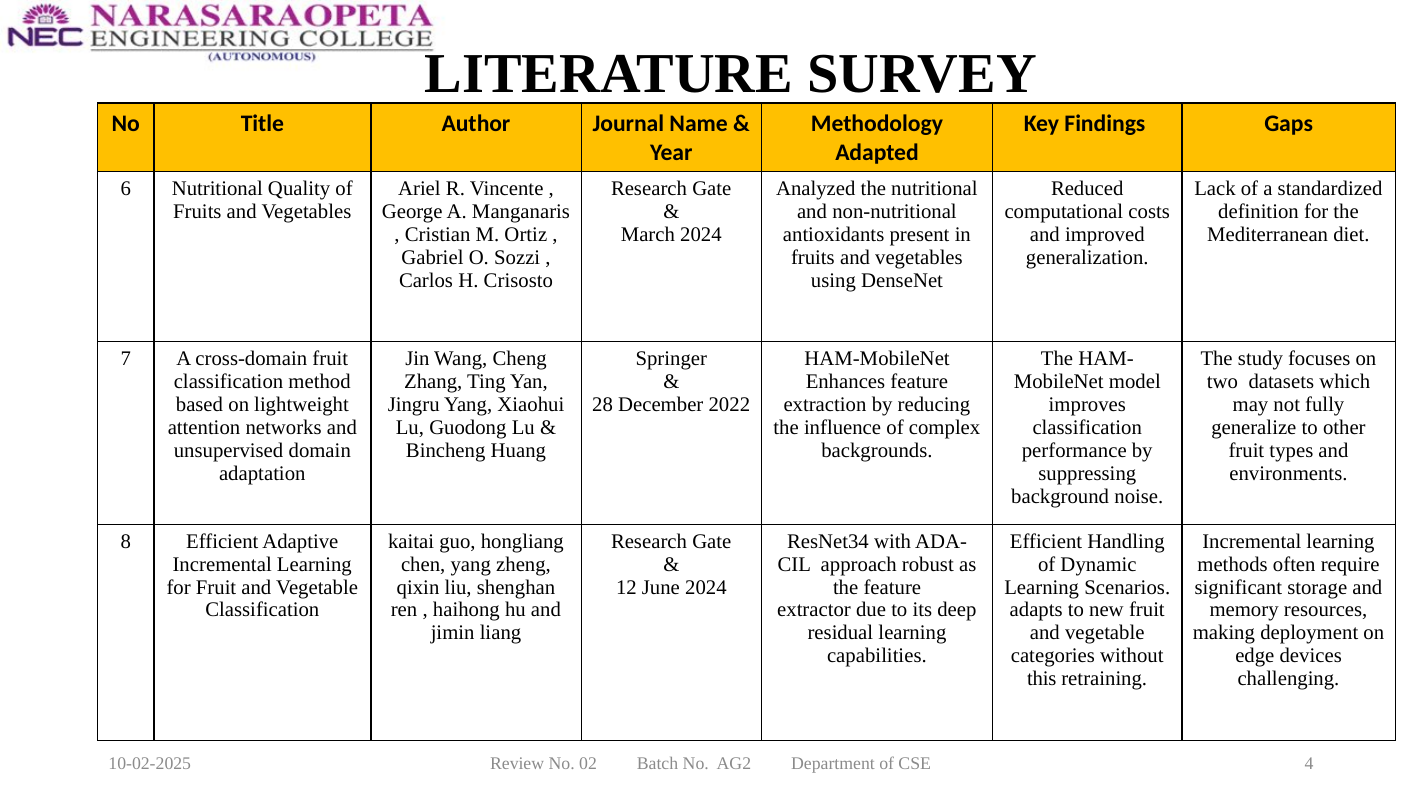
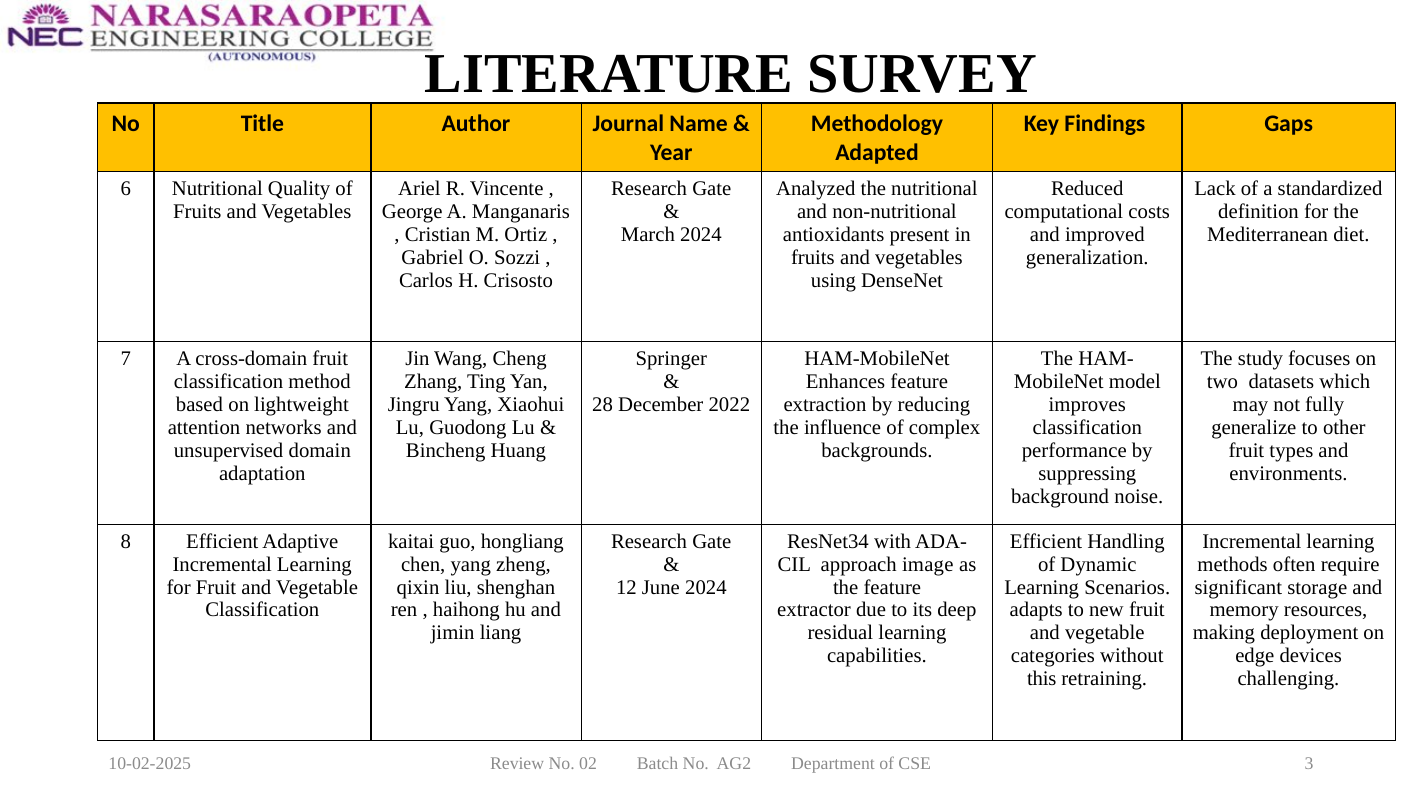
robust: robust -> image (928, 564)
4: 4 -> 3 (1309, 764)
